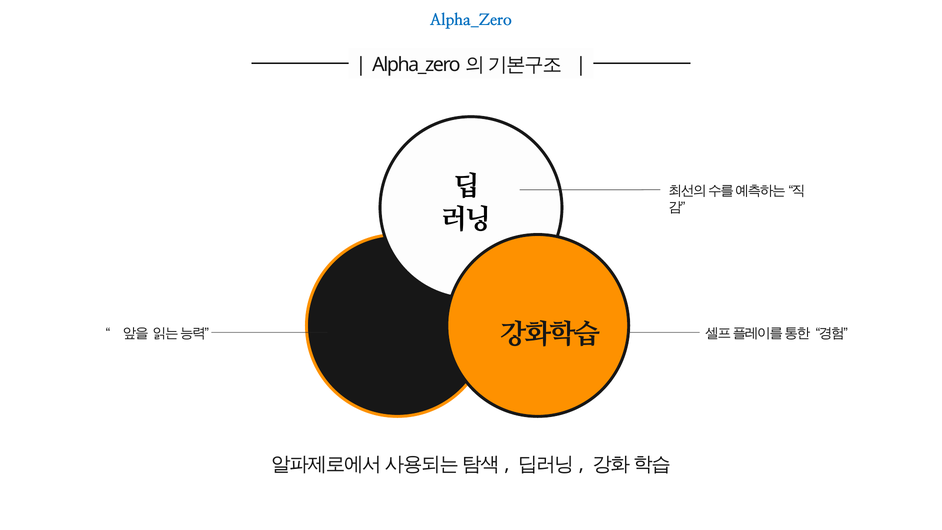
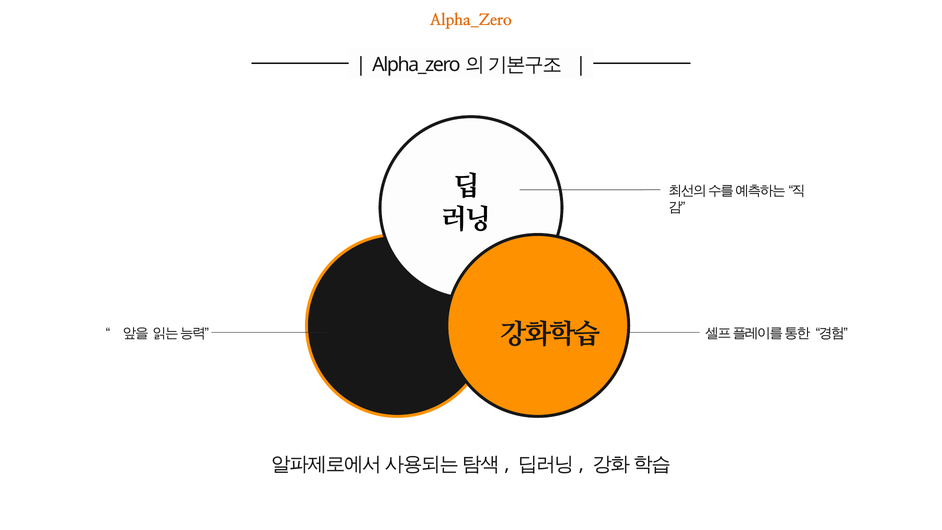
Alpha_Zero colour: blue -> orange (471, 20)
